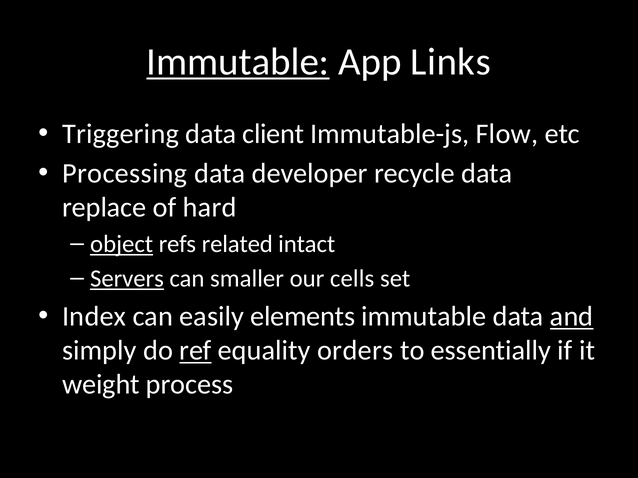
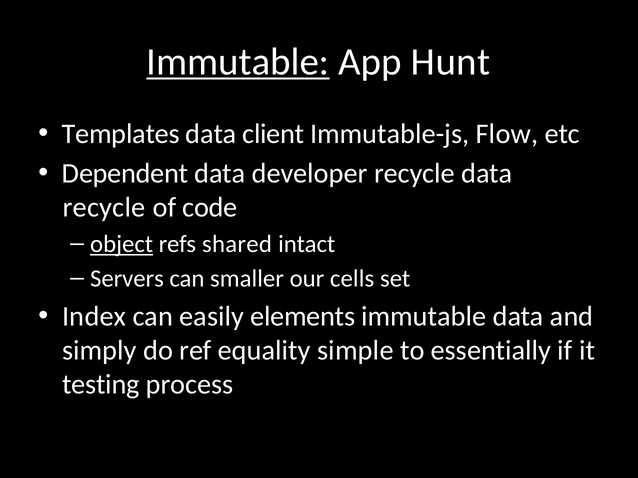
Links: Links -> Hunt (451, 62)
Triggering: Triggering -> Templates (121, 134)
Processing: Processing -> Dependent (125, 174)
replace: replace -> recycle (104, 208)
hard: hard -> code (210, 208)
related: related -> shared (237, 244)
Servers underline: present -> none (127, 279)
and underline: present -> none (572, 317)
ref underline: present -> none (196, 351)
orders: orders -> simple (355, 351)
weight: weight -> testing (101, 385)
